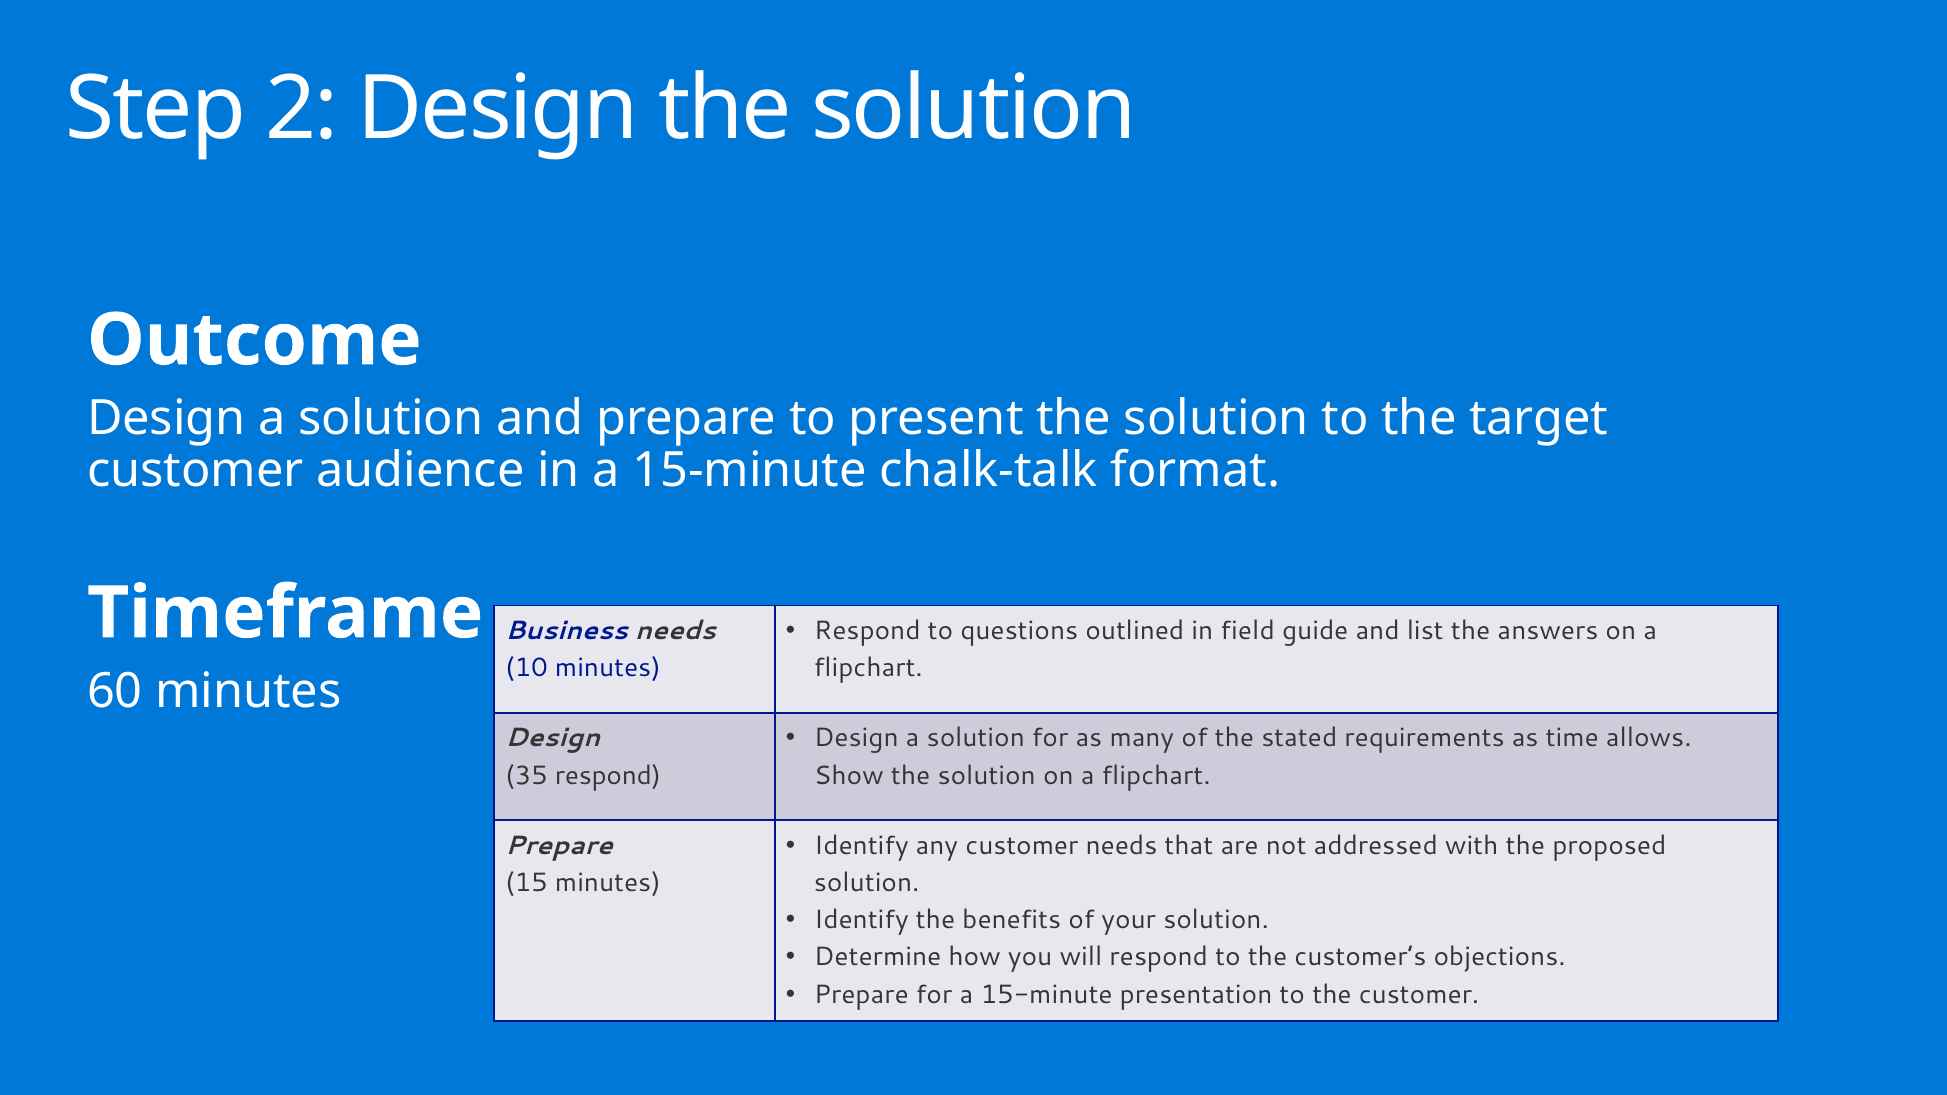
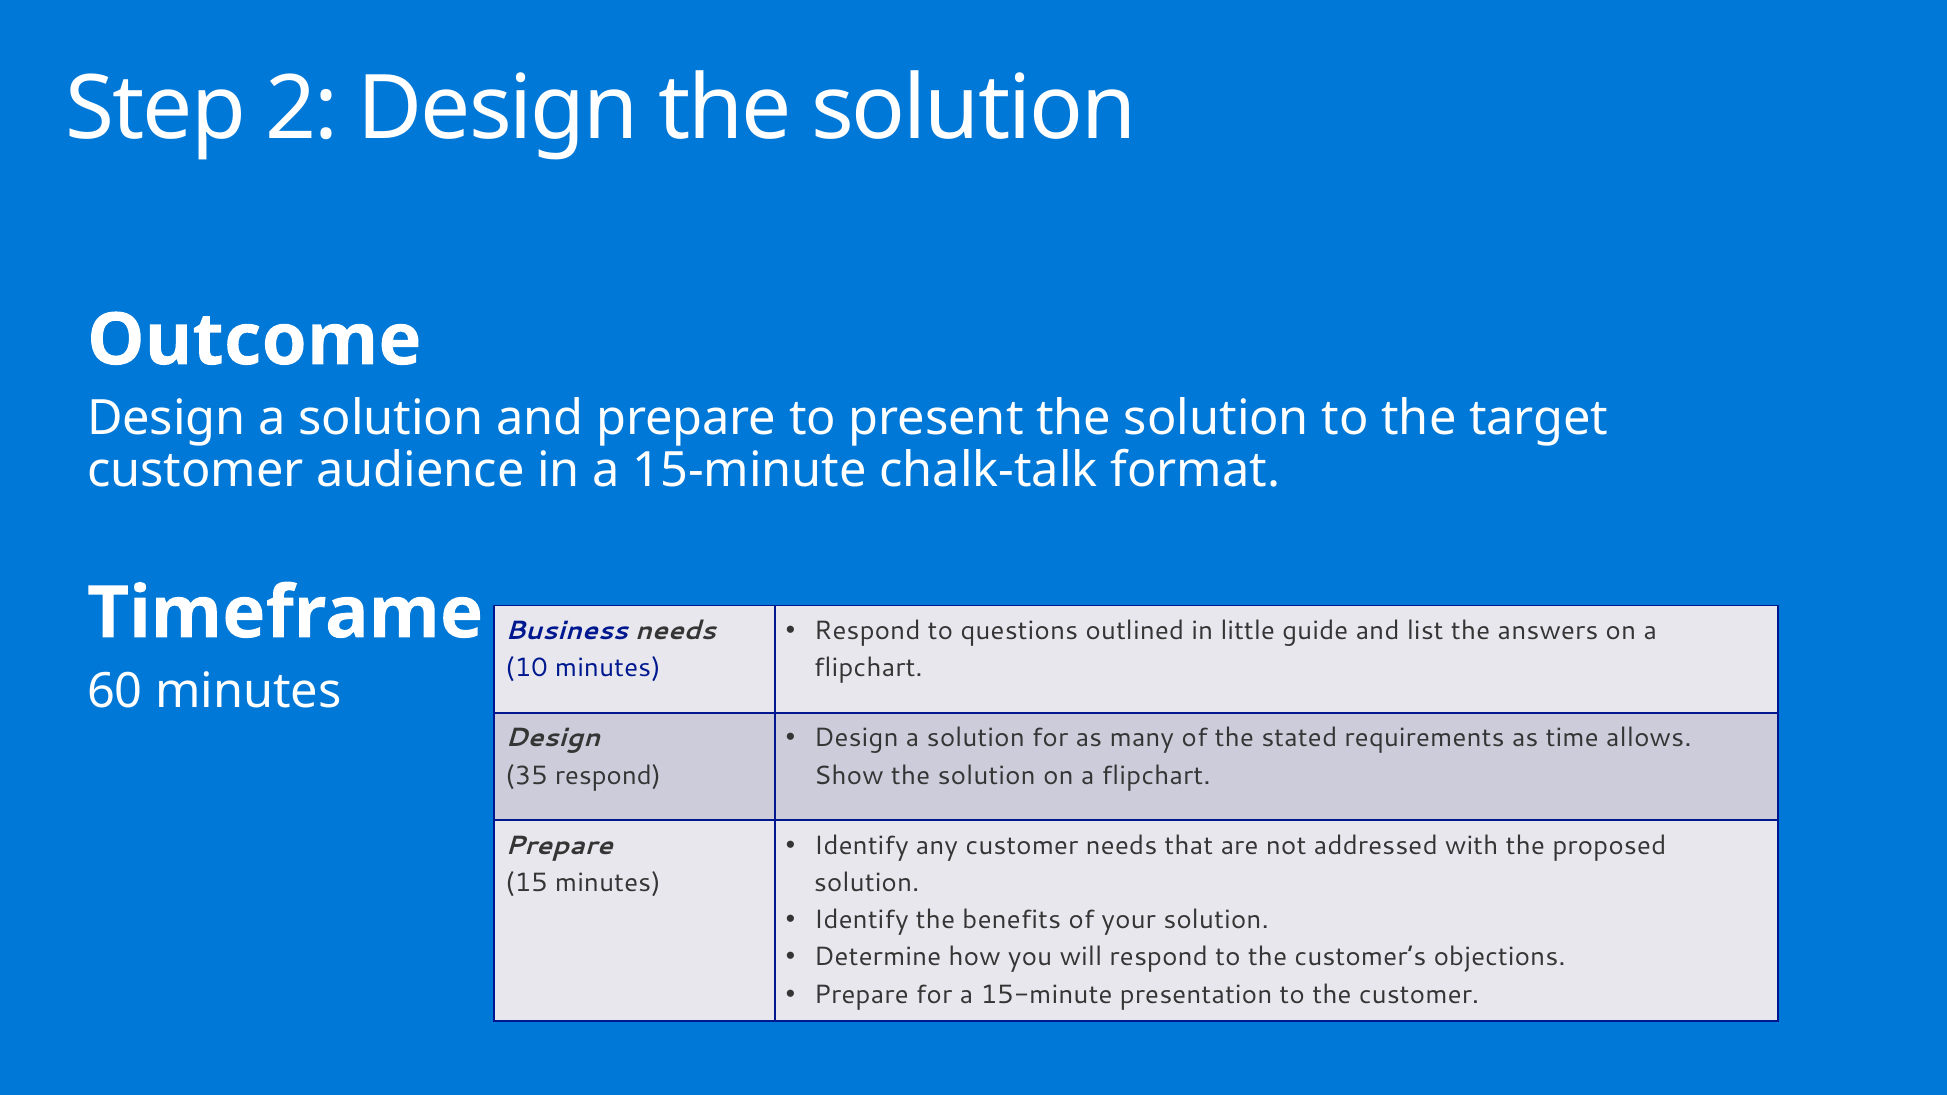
field: field -> little (1248, 631)
